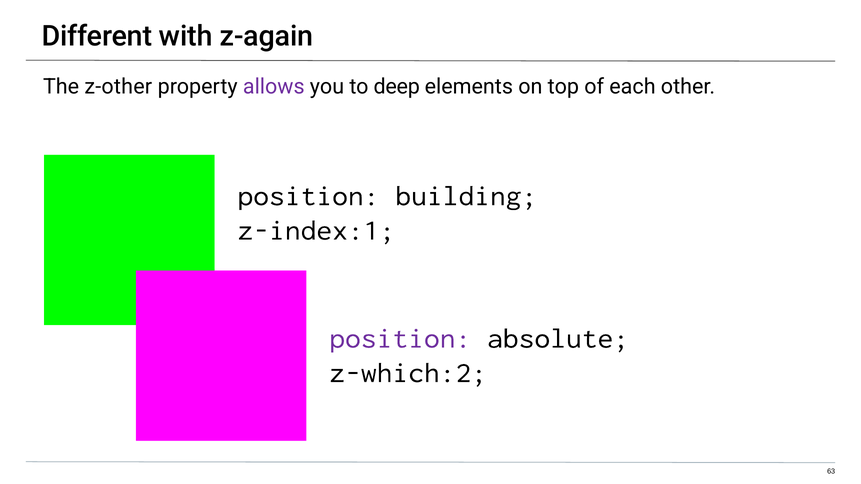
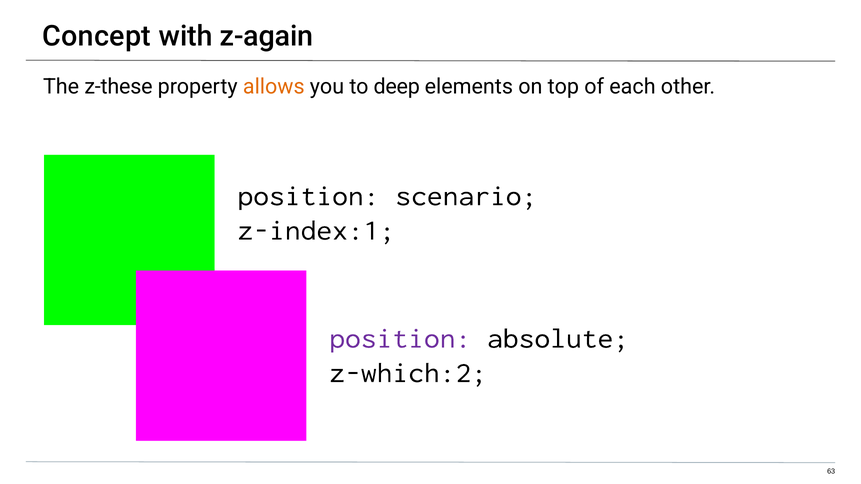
Different: Different -> Concept (97, 36)
z-other: z-other -> z-these (118, 87)
allows colour: purple -> orange (274, 87)
building: building -> scenario (466, 196)
